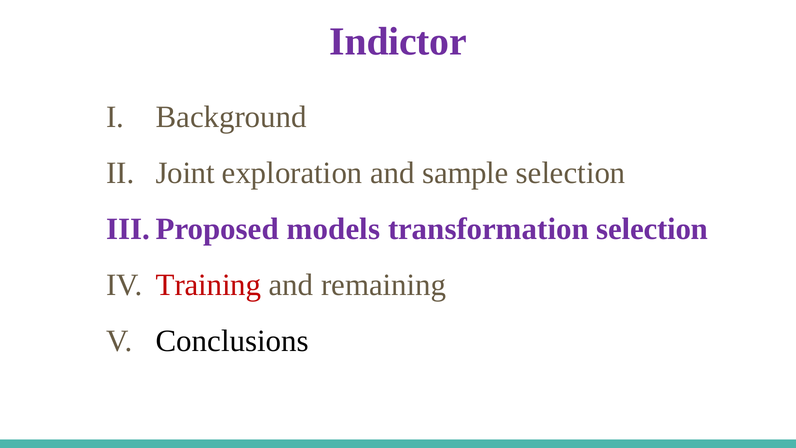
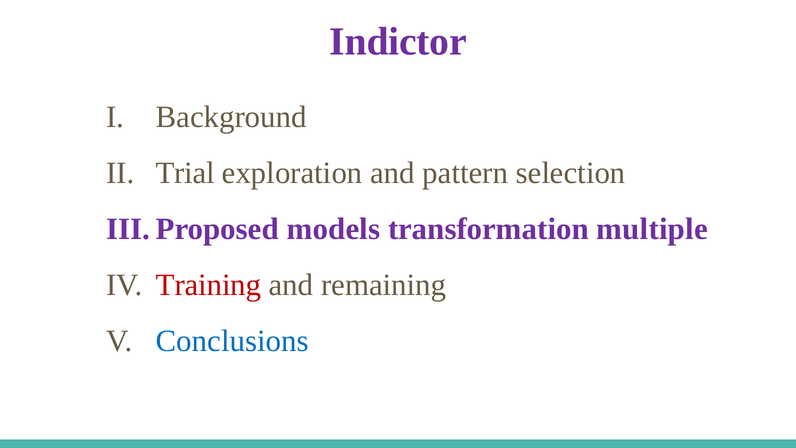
Joint: Joint -> Trial (185, 173)
sample: sample -> pattern (465, 173)
transformation selection: selection -> multiple (652, 229)
Conclusions colour: black -> blue (232, 341)
